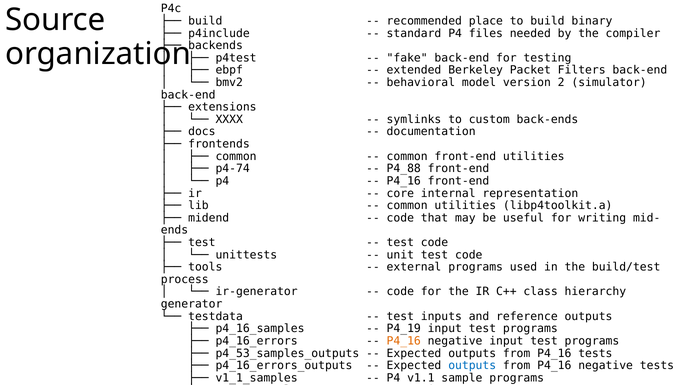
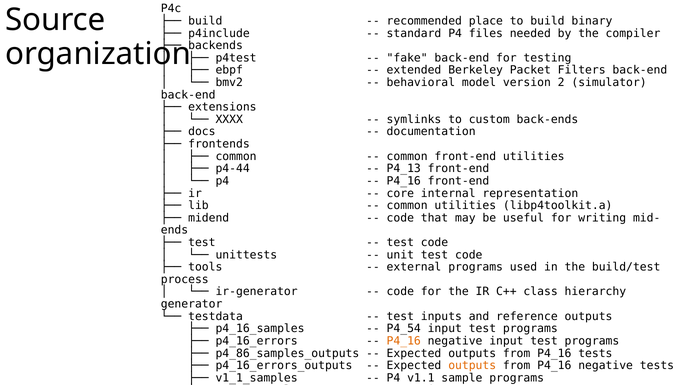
p4-74: p4-74 -> p4-44 (233, 169)
P4_88: P4_88 -> P4_13 (404, 169)
P4_19: P4_19 -> P4_54 (404, 328)
p4_53_samples_outputs: p4_53_samples_outputs -> p4_86_samples_outputs (287, 353)
outputs colour: blue -> orange (472, 365)
